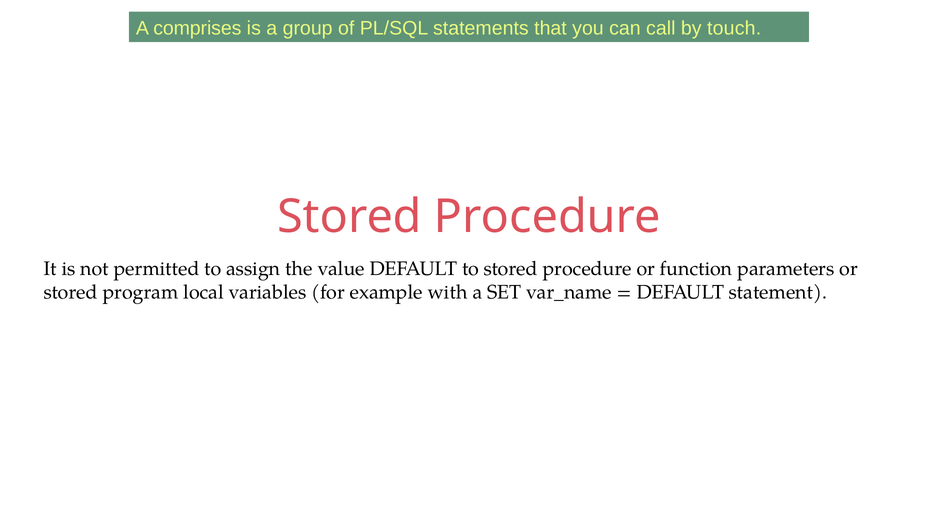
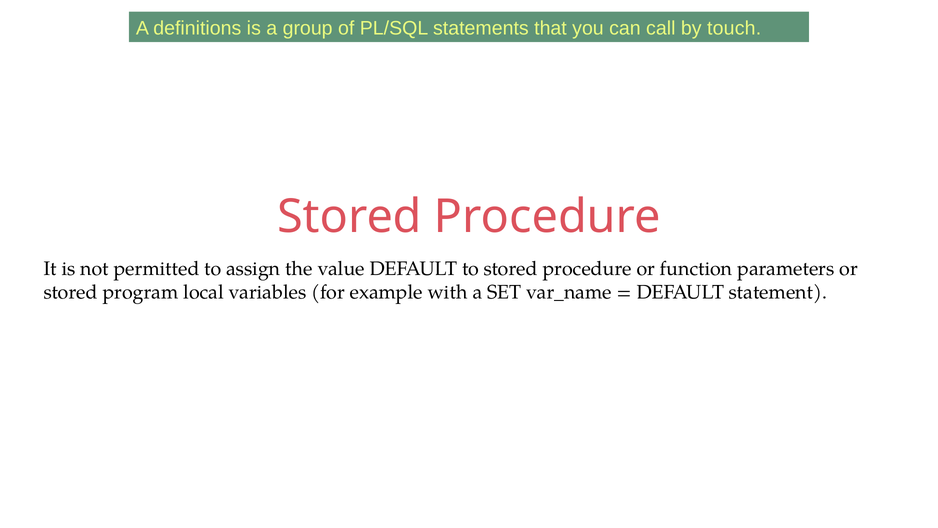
comprises: comprises -> definitions (197, 28)
